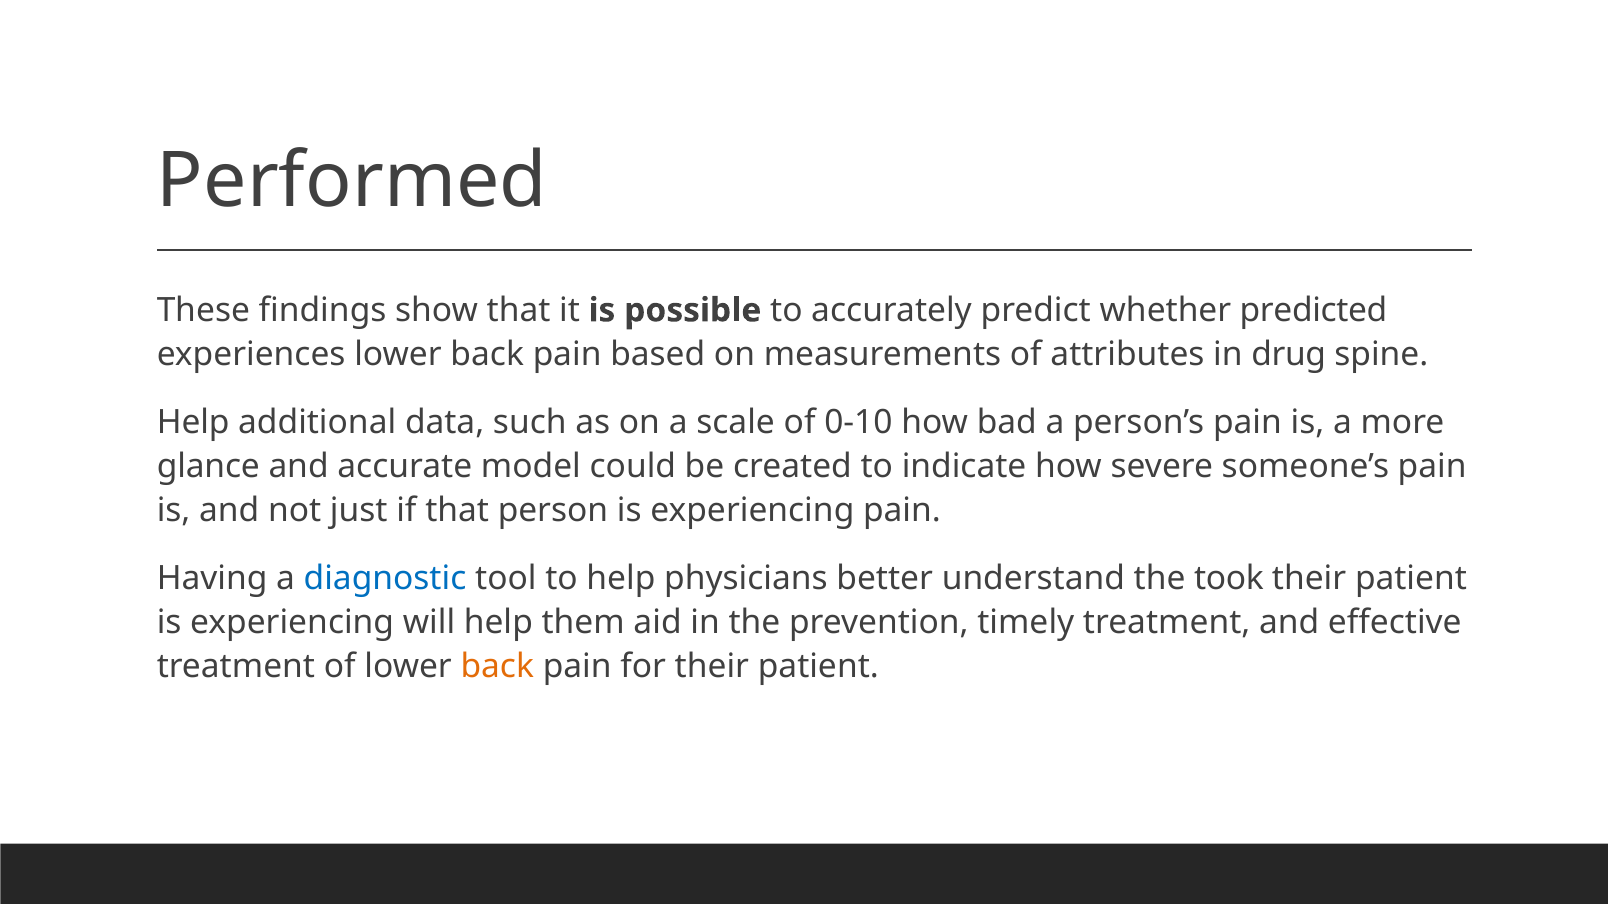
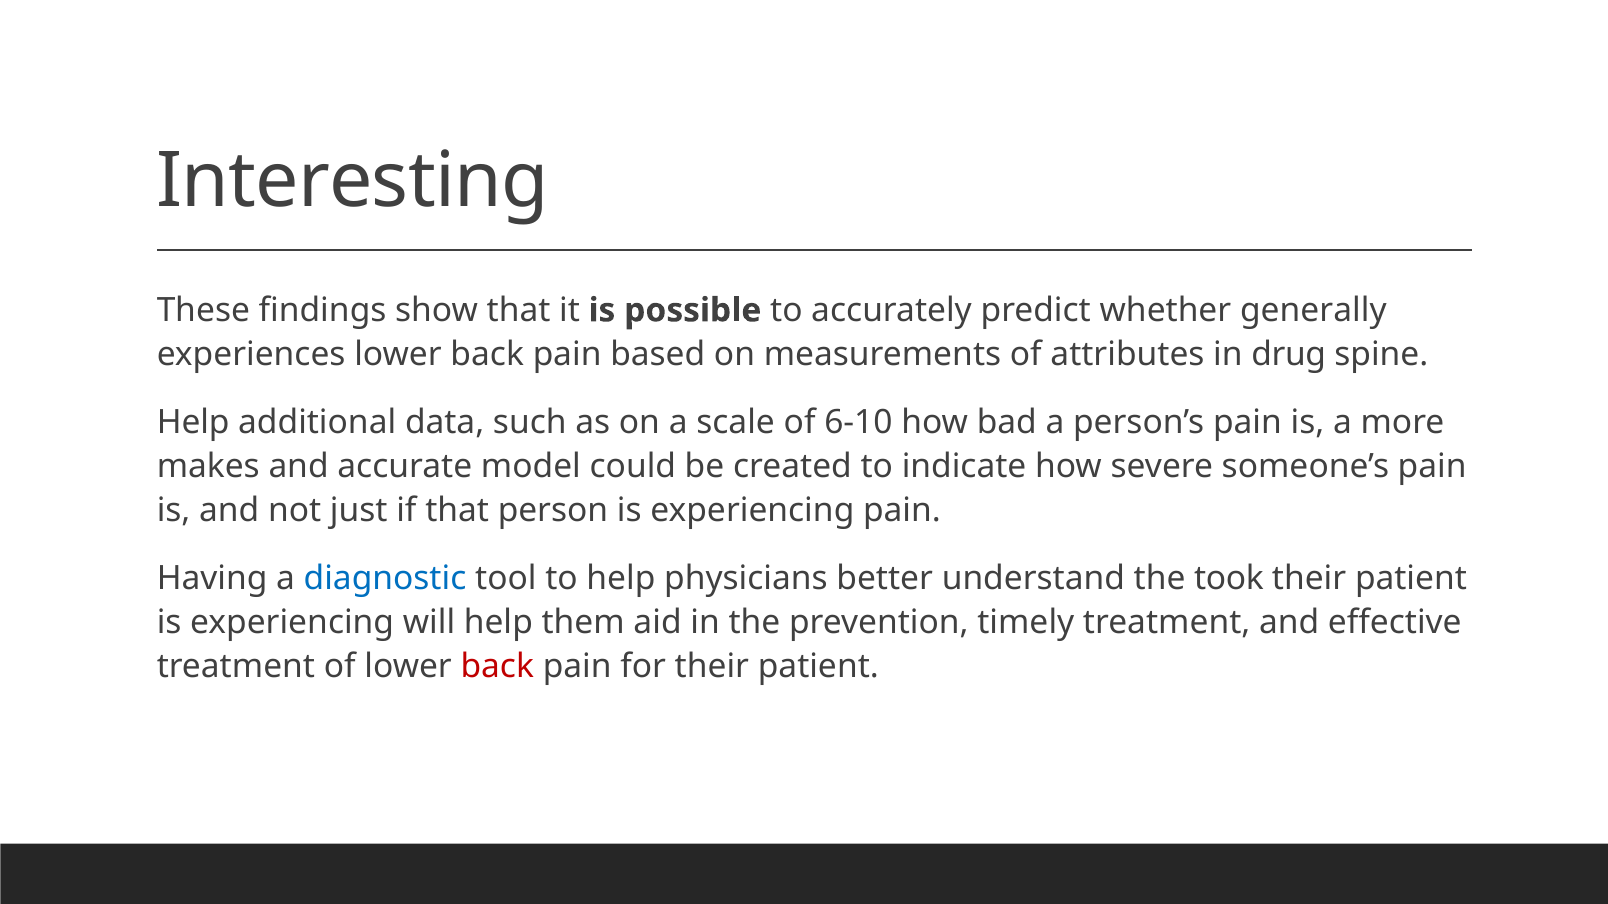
Performed: Performed -> Interesting (352, 181)
predicted: predicted -> generally (1313, 311)
0-10: 0-10 -> 6-10 (858, 422)
glance: glance -> makes (208, 467)
back colour: orange -> red (497, 667)
